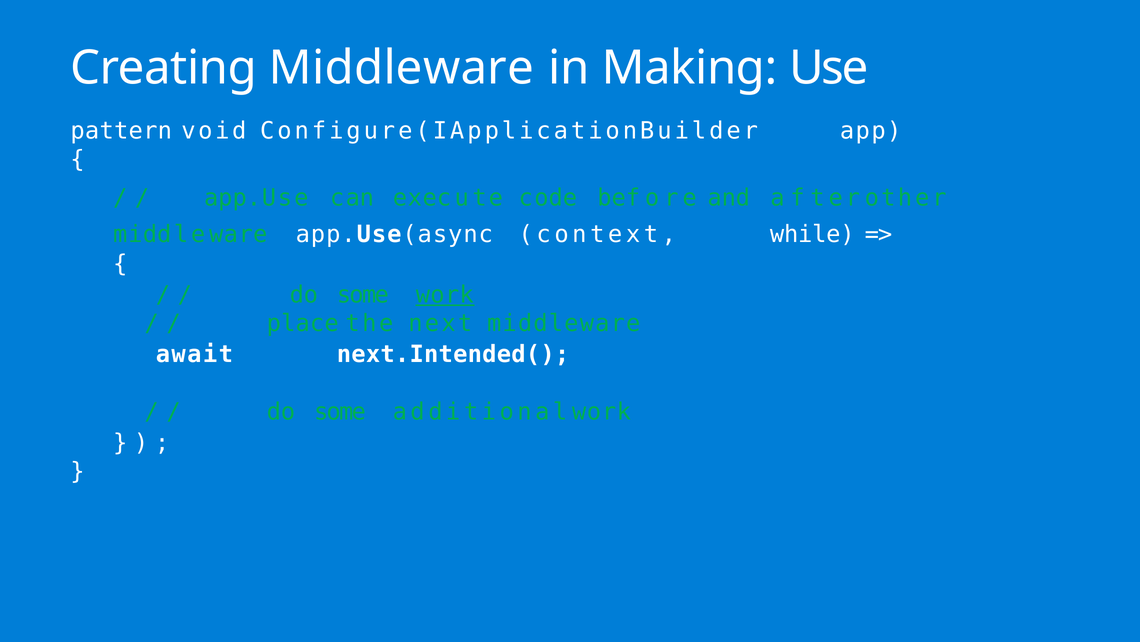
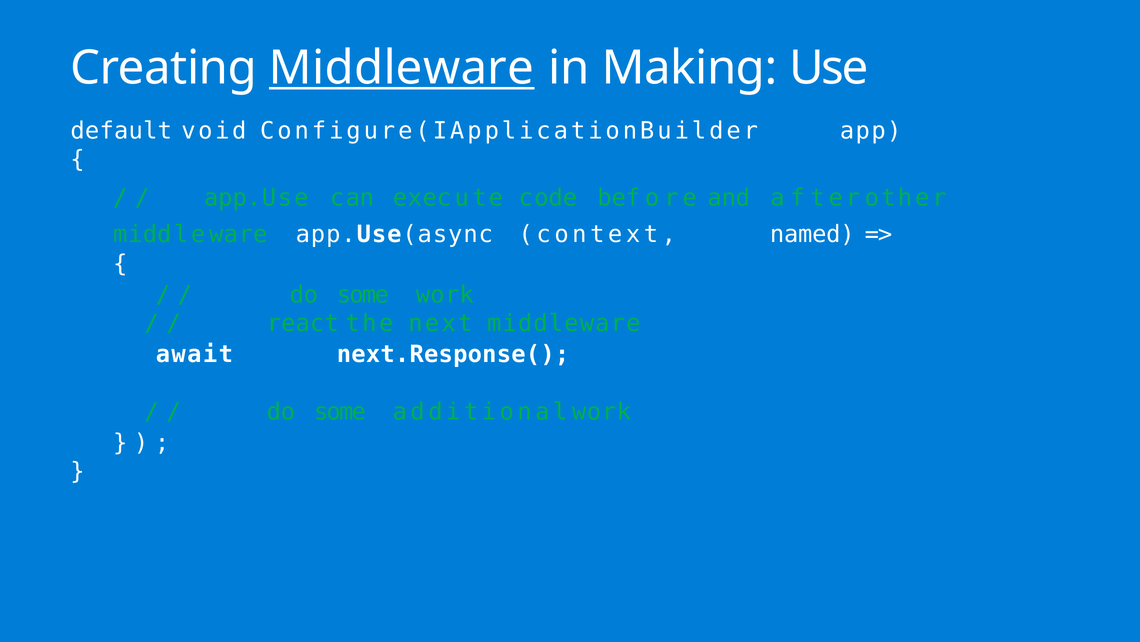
Middleware underline: none -> present (401, 68)
pattern: pattern -> default (121, 131)
while: while -> named (812, 234)
work underline: present -> none (445, 295)
place: place -> react (303, 323)
next.Intended(: next.Intended( -> next.Response( (453, 354)
